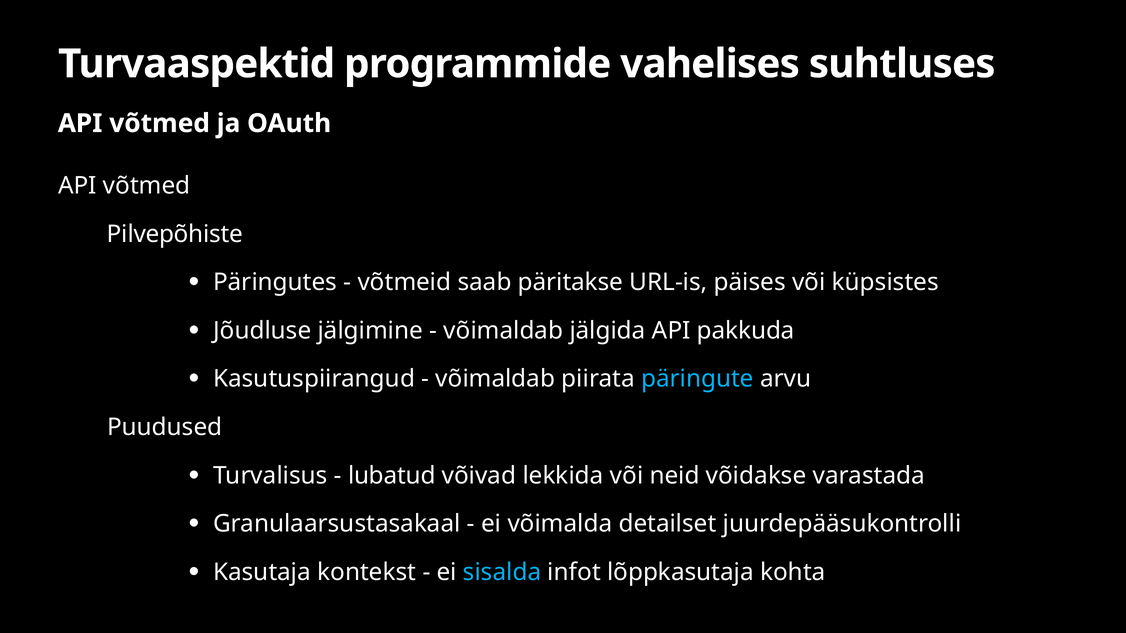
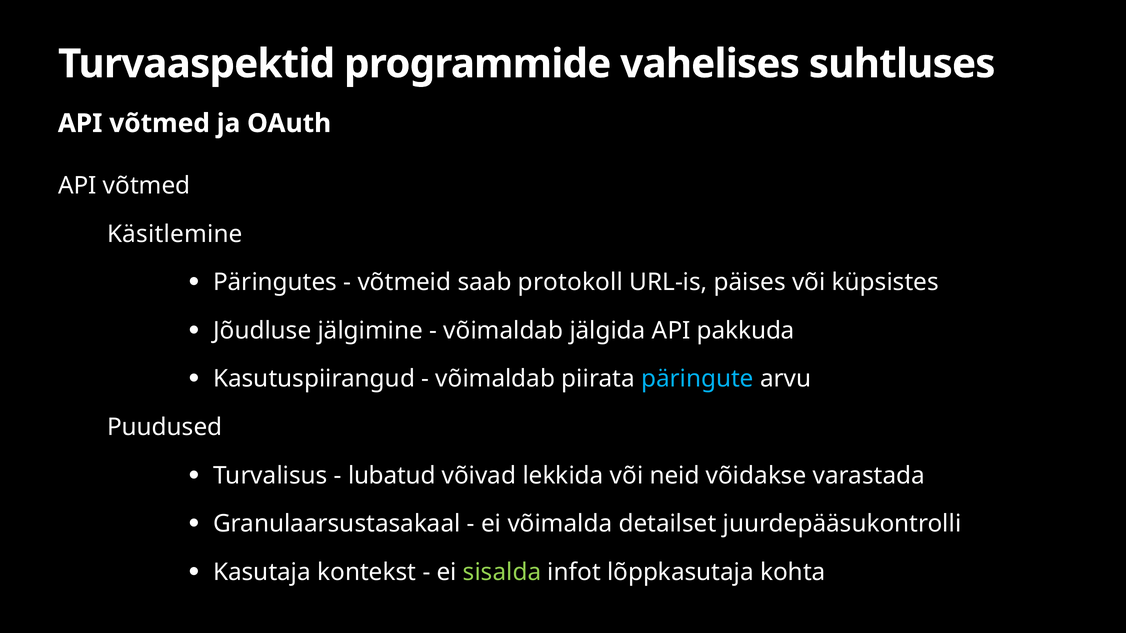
Pilvepõhiste: Pilvepõhiste -> Käsitlemine (175, 234)
päritakse: päritakse -> protokoll (570, 283)
sisalda colour: light blue -> light green (502, 572)
